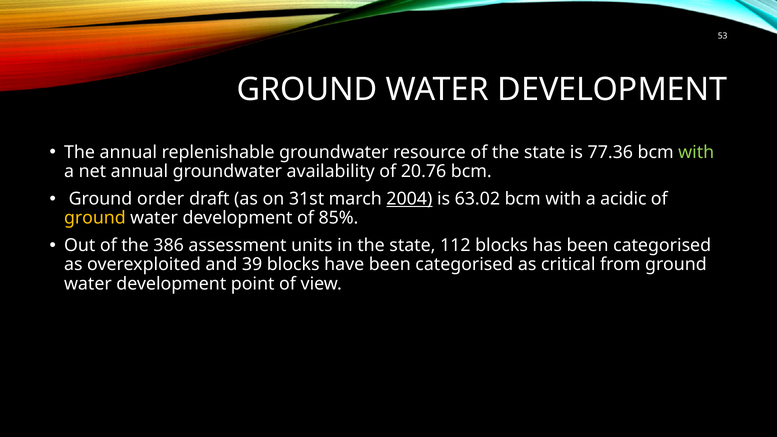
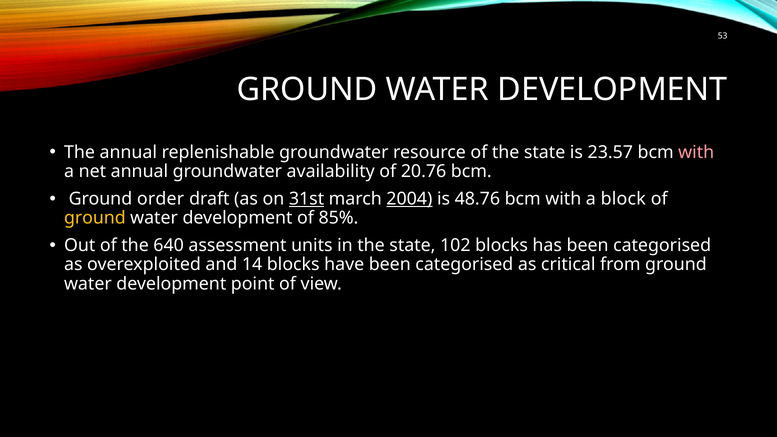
77.36: 77.36 -> 23.57 (610, 152)
with colour: light green -> pink (696, 152)
31st underline: none -> present (307, 199)
63.02: 63.02 -> 48.76 (477, 199)
acidic: acidic -> block (623, 199)
386: 386 -> 640 (169, 245)
112: 112 -> 102 (455, 245)
39: 39 -> 14 (252, 265)
